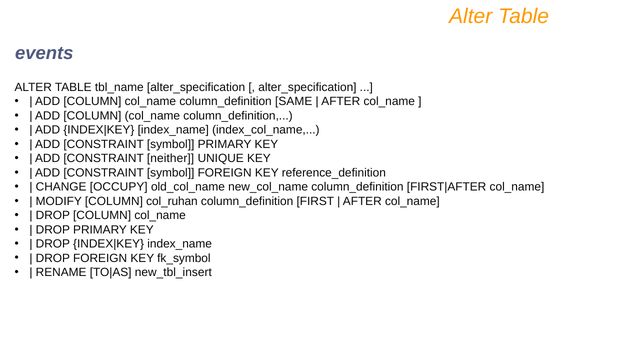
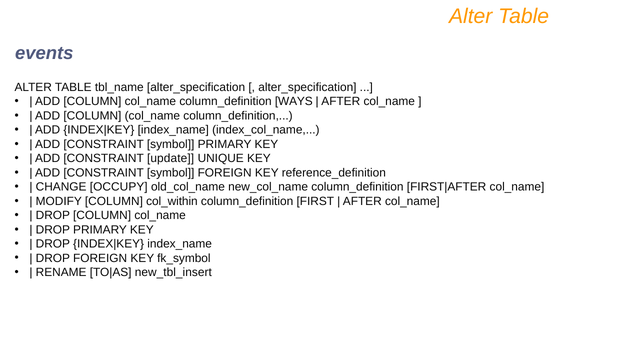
SAME: SAME -> WAYS (294, 102)
neither: neither -> update (171, 159)
col_ruhan: col_ruhan -> col_within (172, 201)
